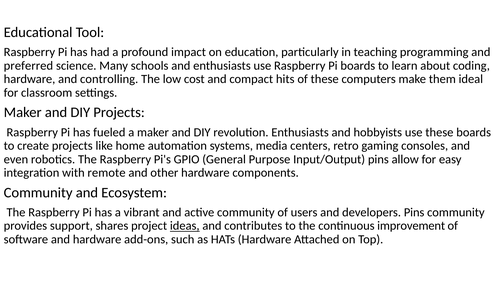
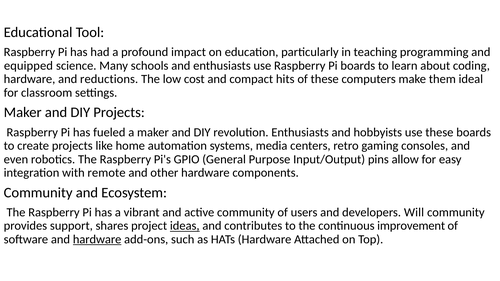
preferred: preferred -> equipped (28, 66)
controlling: controlling -> reductions (109, 79)
developers Pins: Pins -> Will (414, 213)
hardware underline: none -> present (97, 240)
